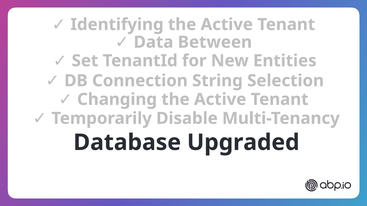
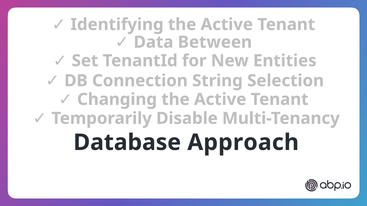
Upgraded: Upgraded -> Approach (243, 143)
